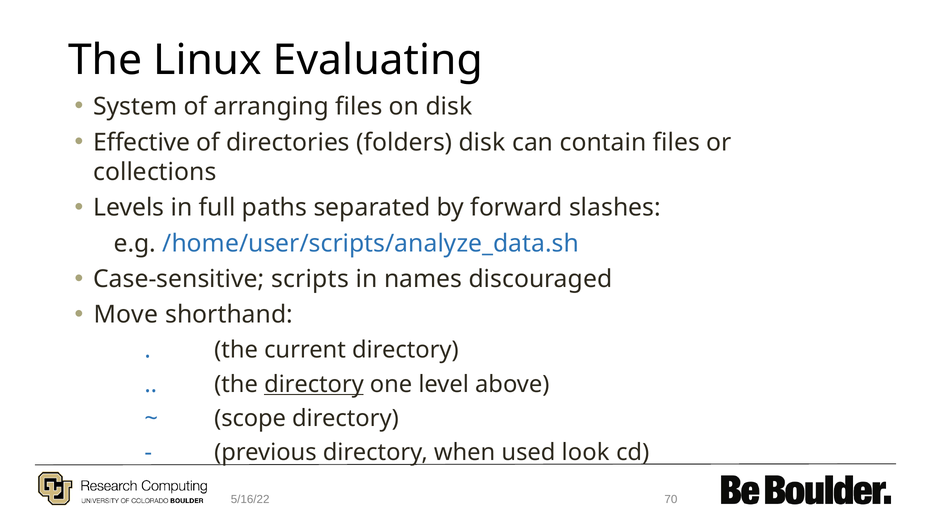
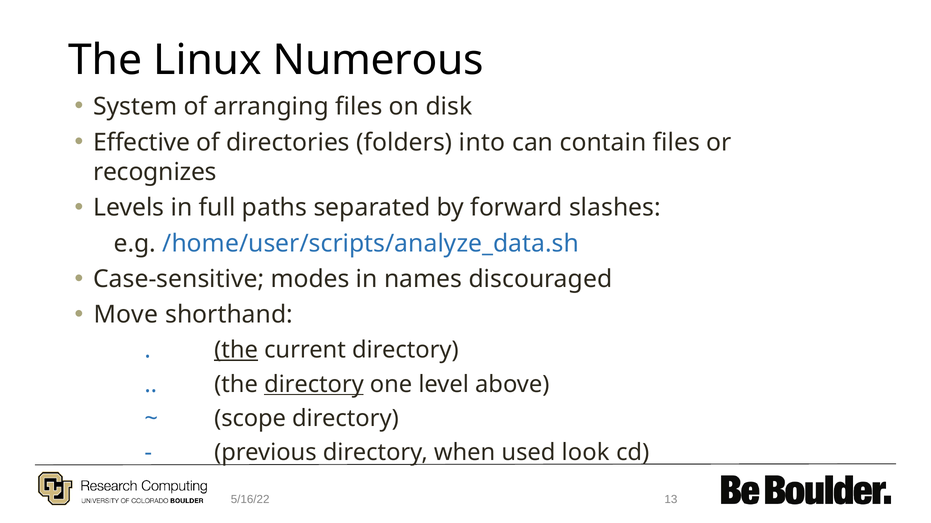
Evaluating: Evaluating -> Numerous (378, 60)
folders disk: disk -> into (482, 143)
collections: collections -> recognizes (155, 172)
scripts: scripts -> modes (310, 280)
the underline: none -> present (236, 350)
70: 70 -> 13 (671, 500)
